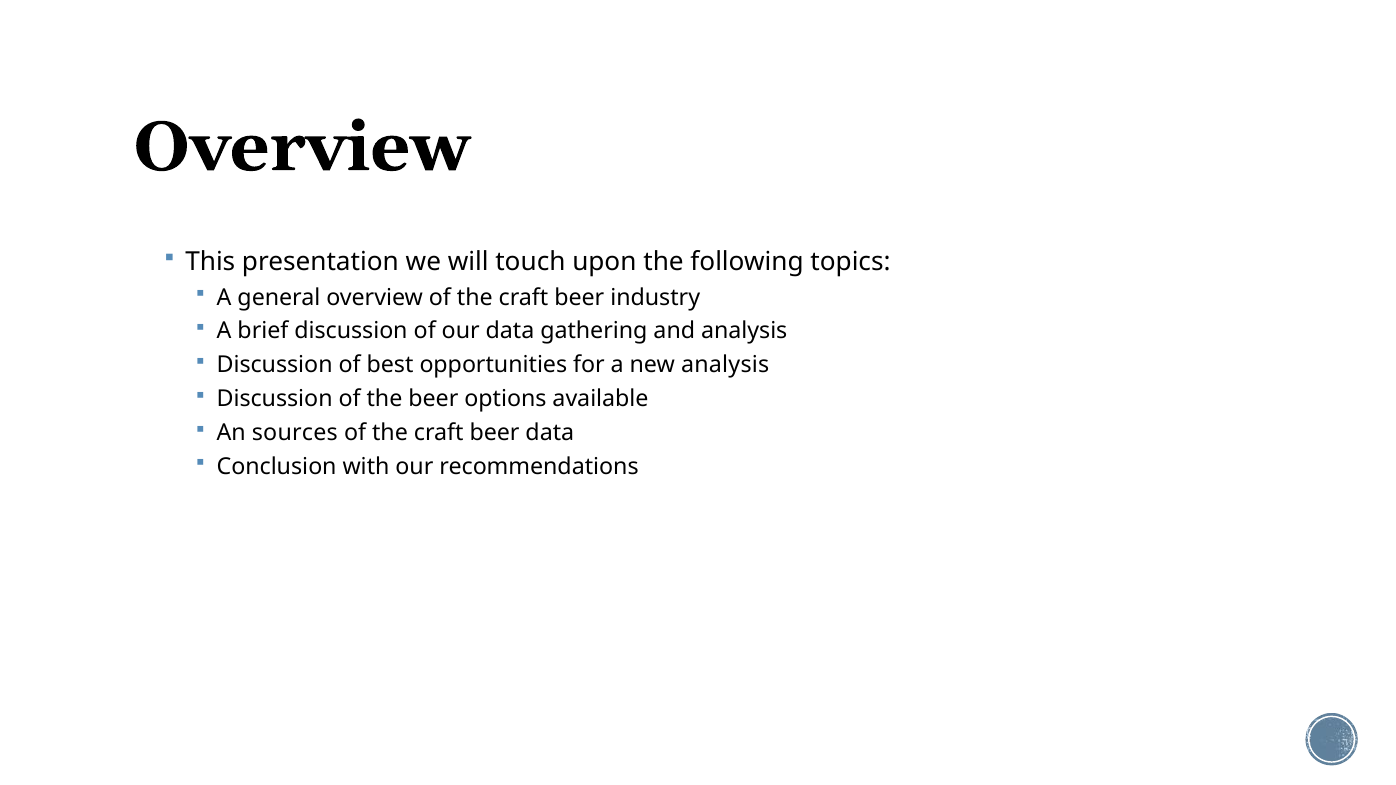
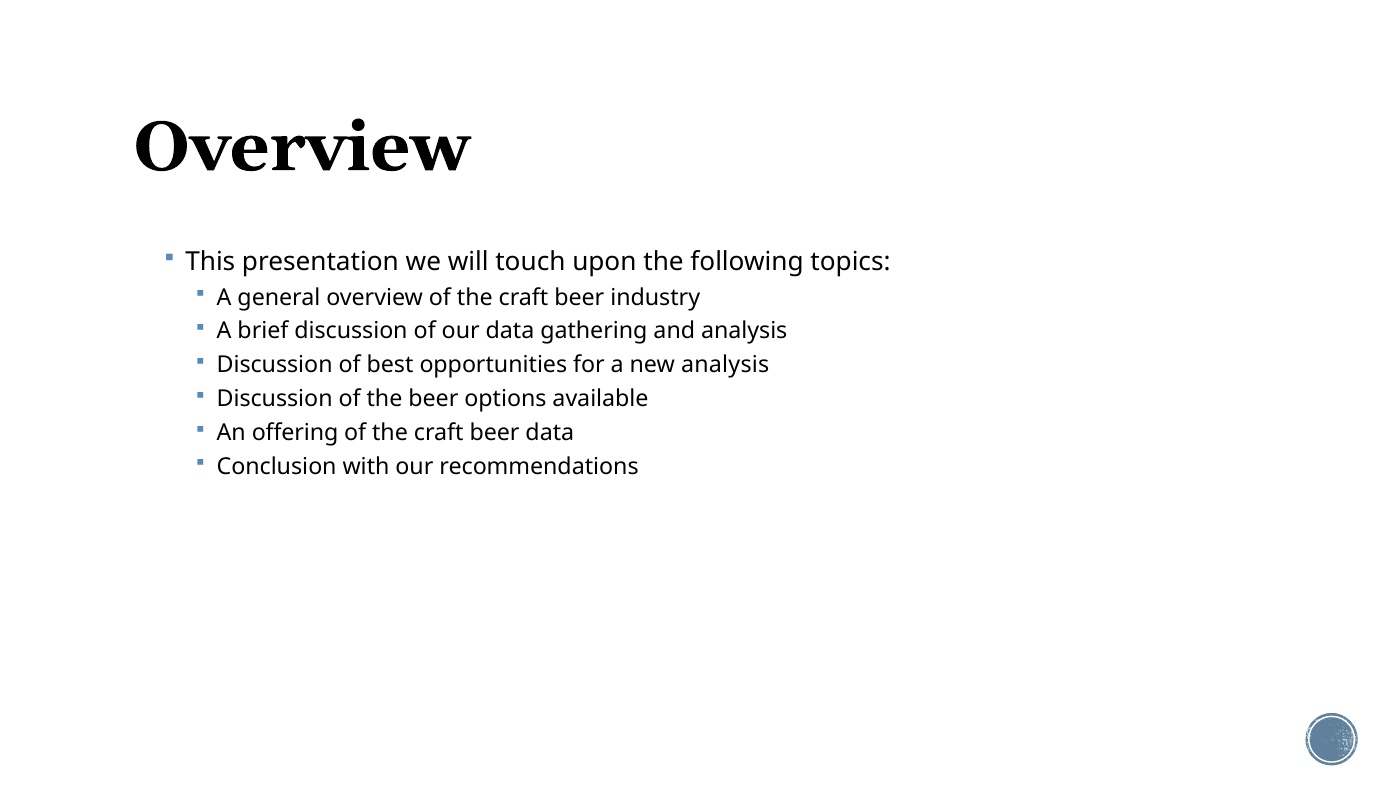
sources: sources -> offering (295, 433)
